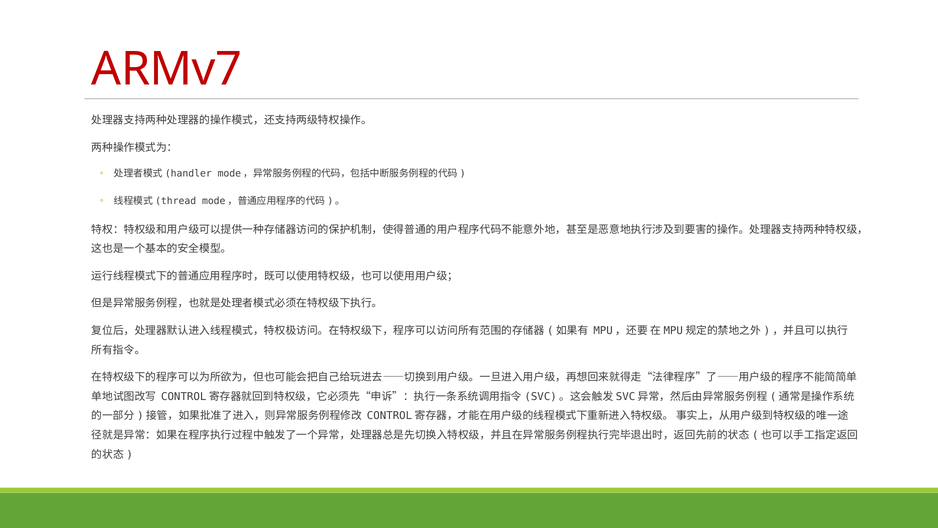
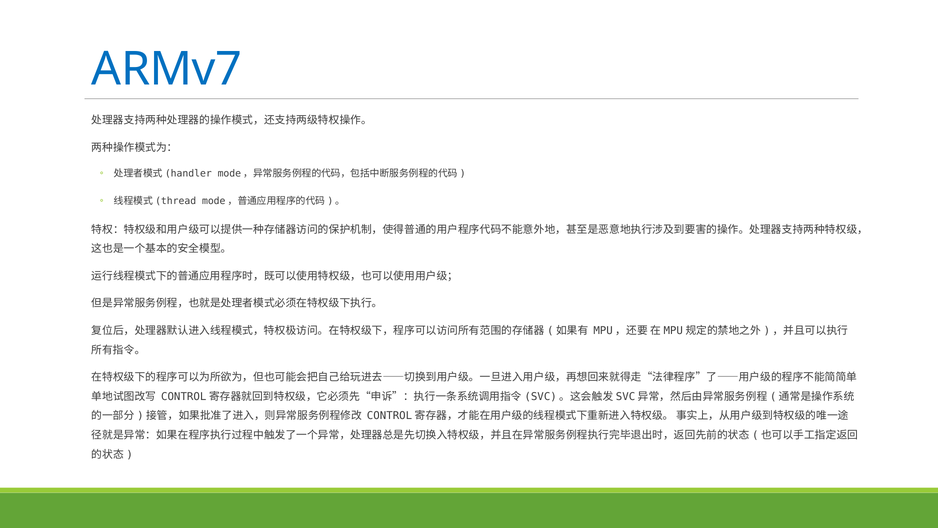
ARMv7 colour: red -> blue (167, 69)
